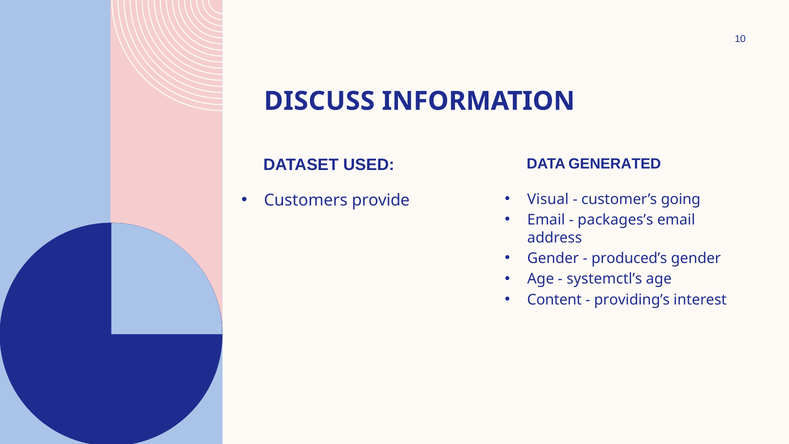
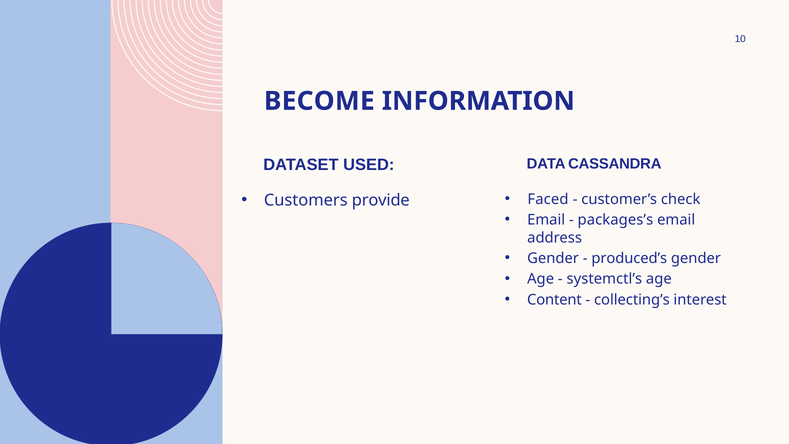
DISCUSS: DISCUSS -> BECOME (319, 101)
GENERATED: GENERATED -> CASSANDRA (615, 164)
Visual: Visual -> Faced (548, 199)
going: going -> check (681, 199)
providing’s: providing’s -> collecting’s (632, 300)
